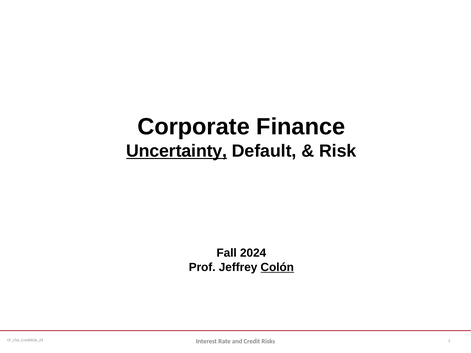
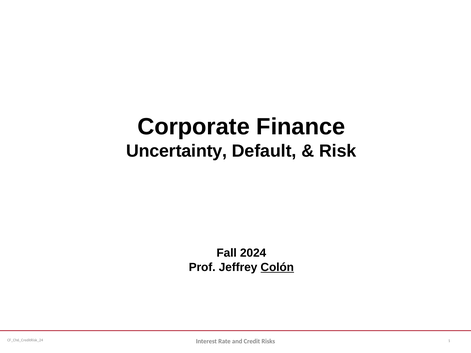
Uncertainty underline: present -> none (177, 151)
